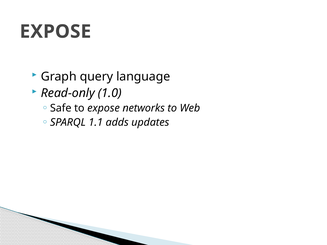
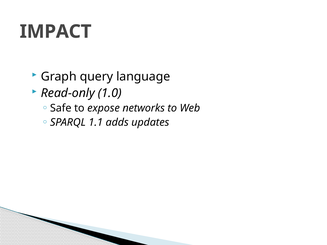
EXPOSE: EXPOSE -> IMPACT (56, 32)
